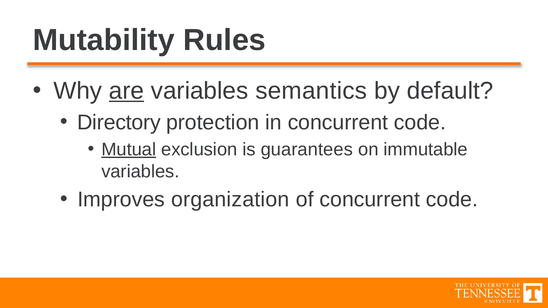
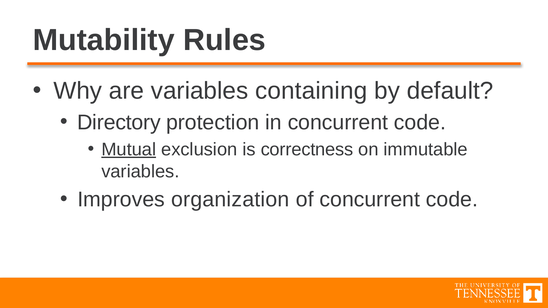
are underline: present -> none (127, 91)
semantics: semantics -> containing (311, 91)
guarantees: guarantees -> correctness (307, 150)
